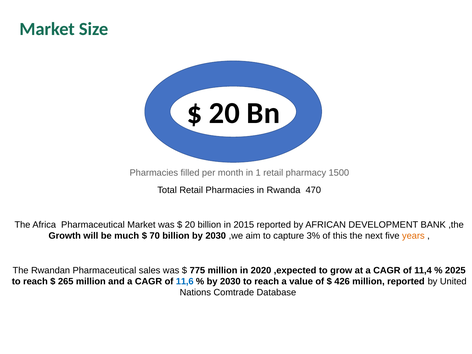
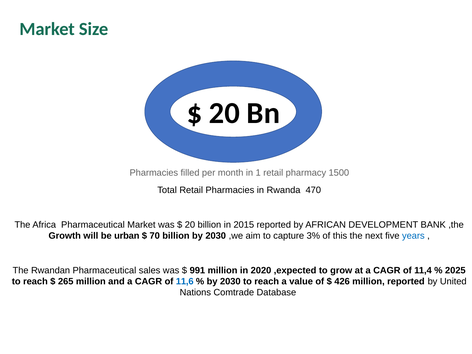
much: much -> urban (127, 236)
years colour: orange -> blue (413, 236)
775: 775 -> 991 (197, 270)
